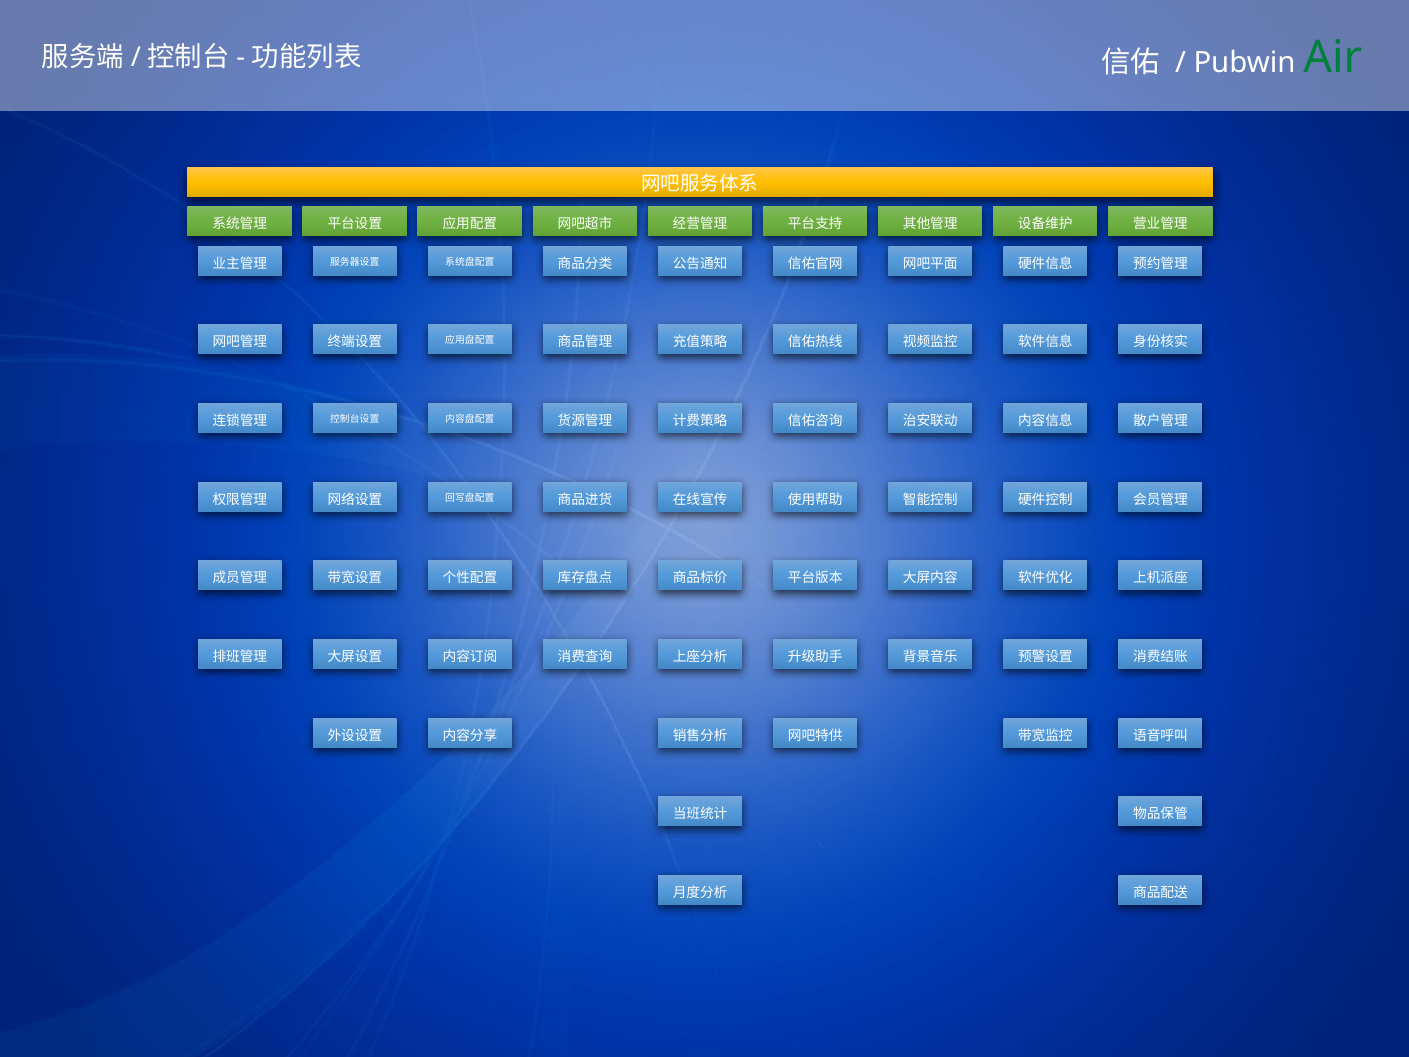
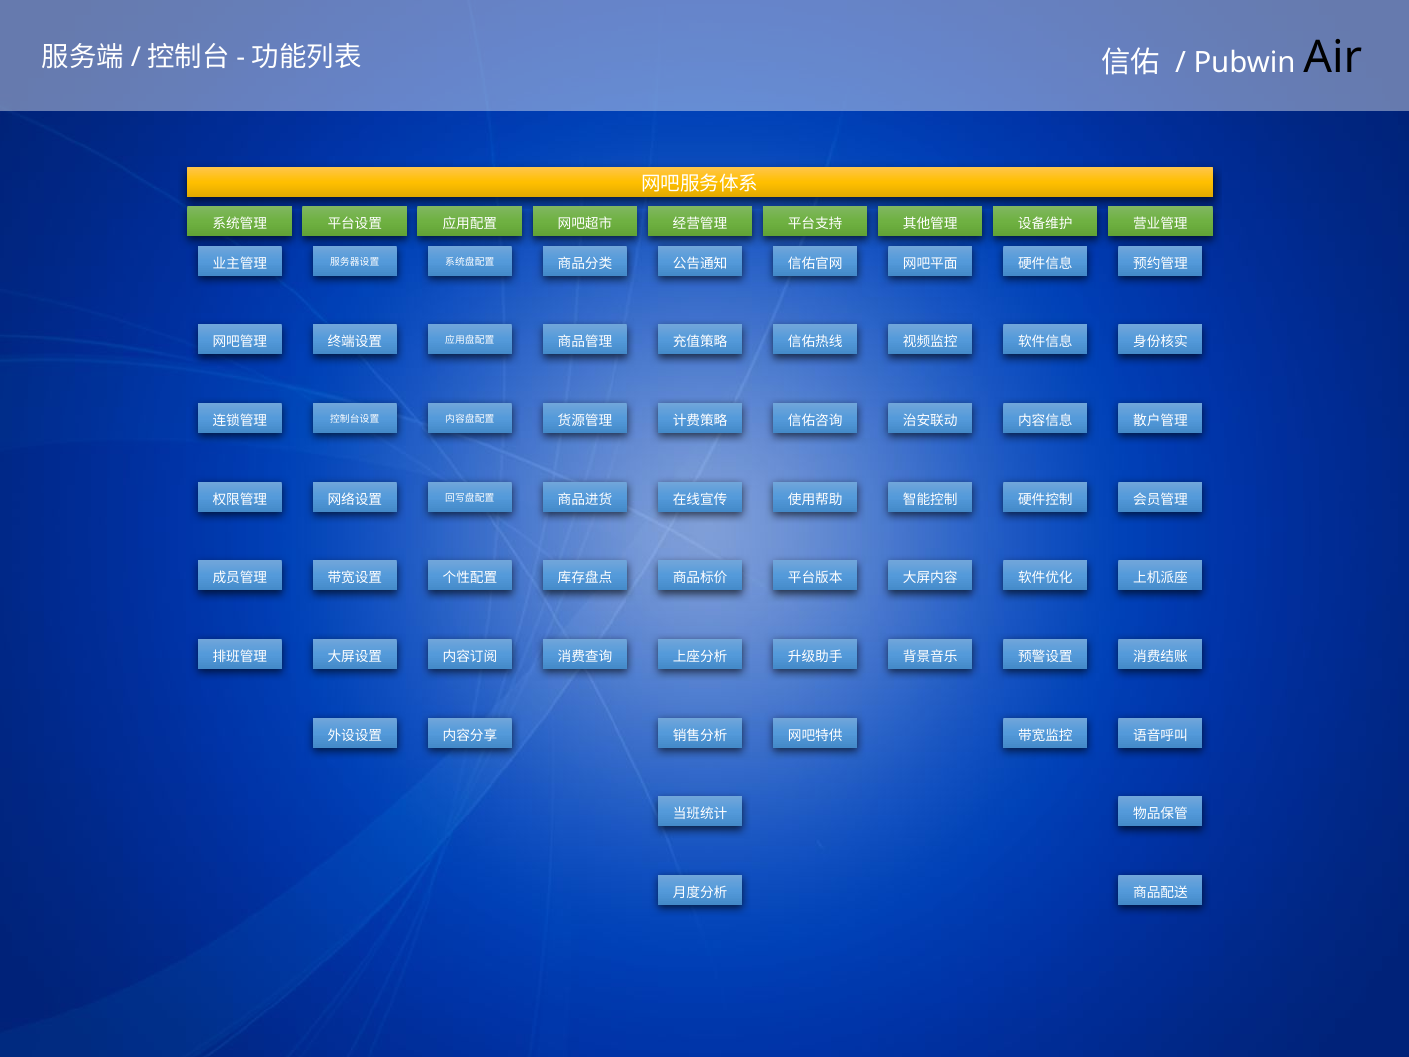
Air colour: green -> black (1333, 57)
